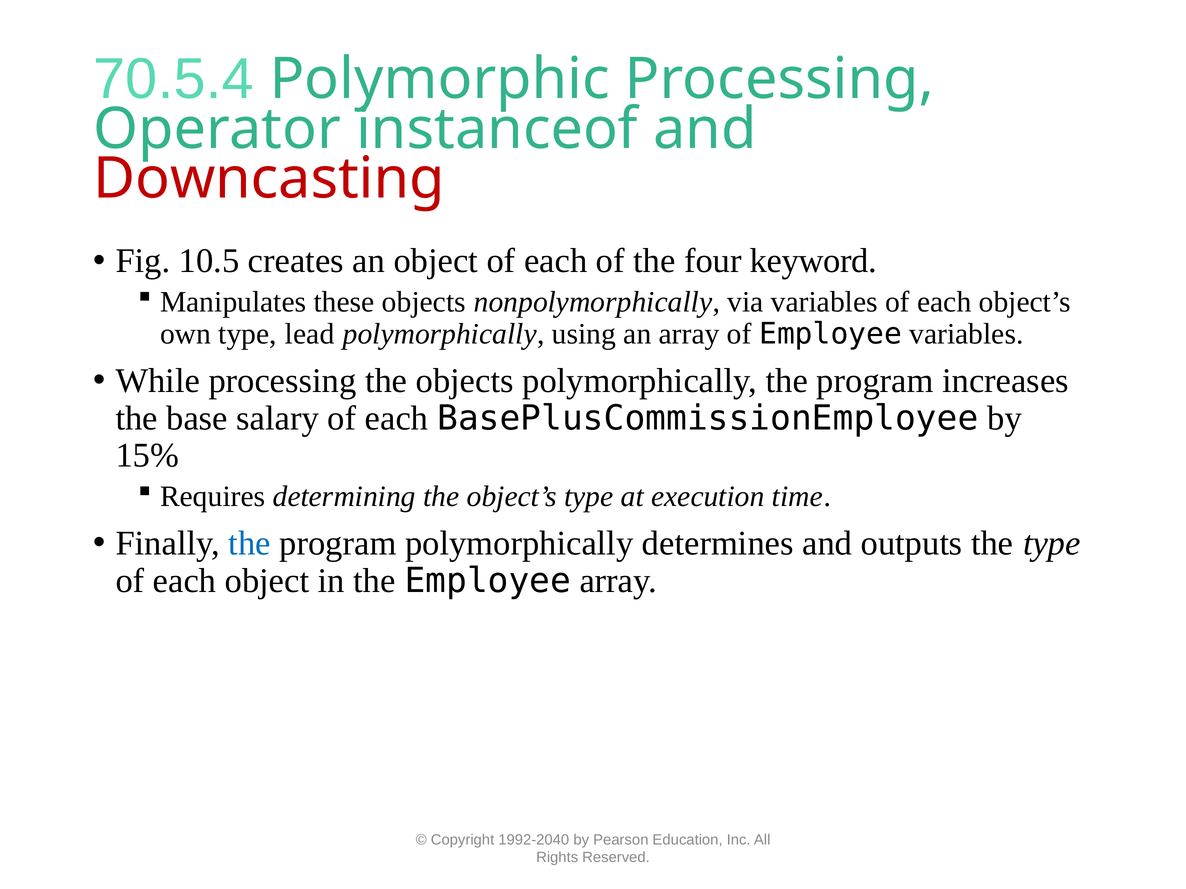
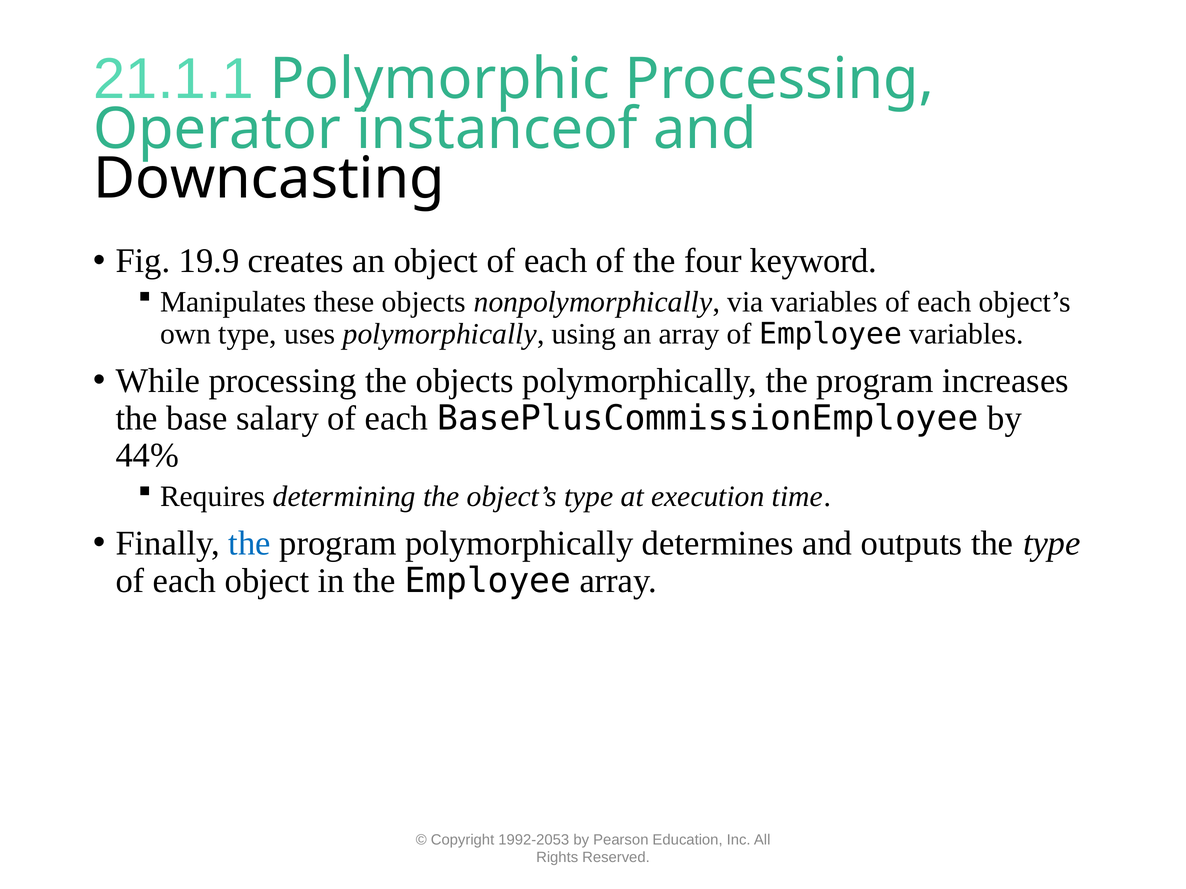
70.5.4: 70.5.4 -> 21.1.1 (174, 79)
Downcasting colour: red -> black (269, 179)
10.5: 10.5 -> 19.9 (209, 261)
lead: lead -> uses (310, 334)
15%: 15% -> 44% (147, 456)
1992-2040: 1992-2040 -> 1992-2053 (534, 840)
